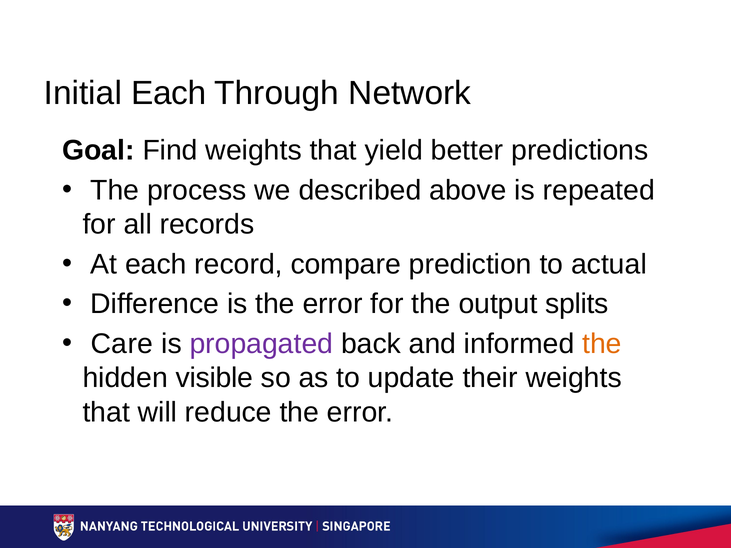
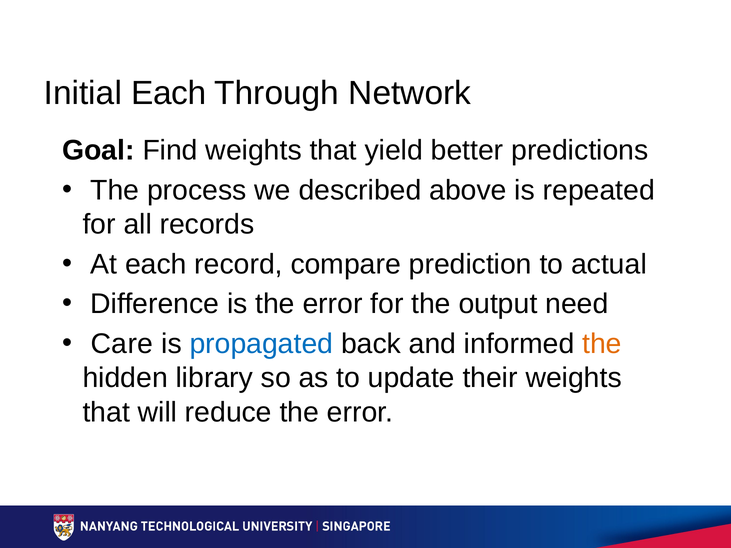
splits: splits -> need (577, 304)
propagated colour: purple -> blue (261, 344)
visible: visible -> library (214, 378)
